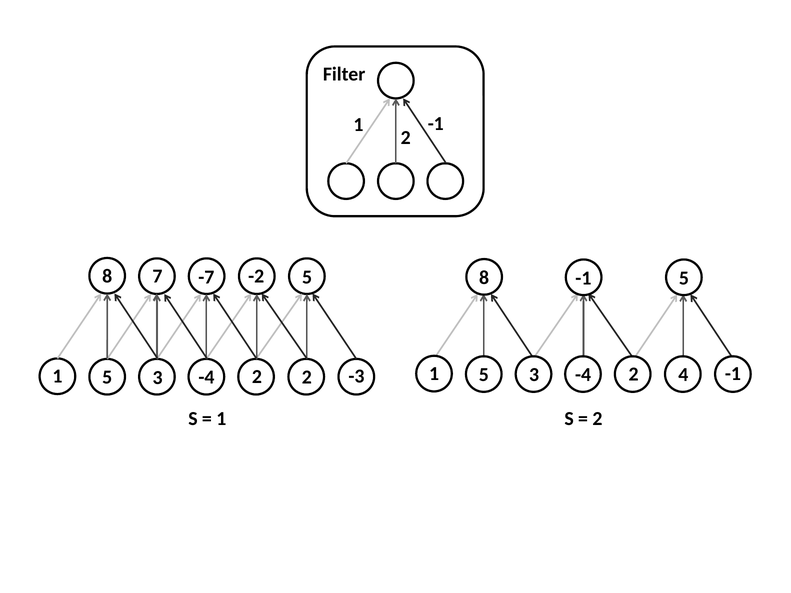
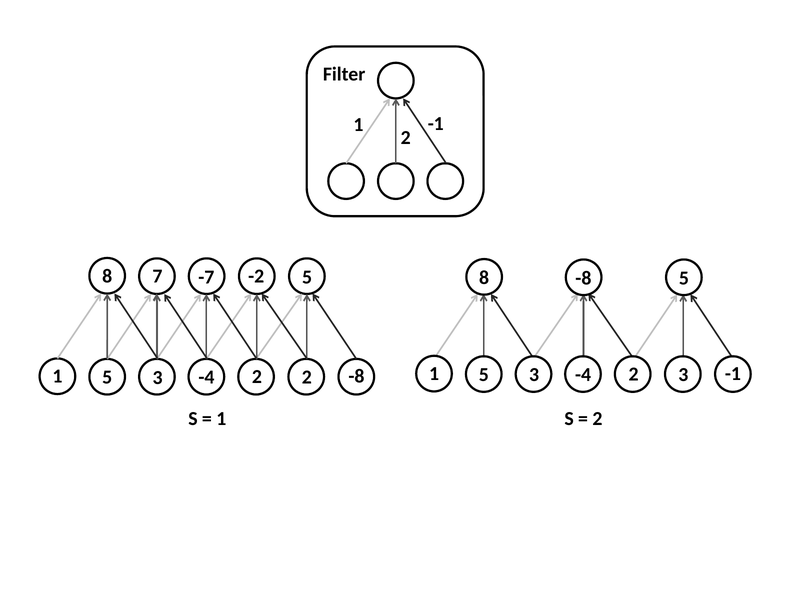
8 -1: -1 -> -8 (583, 278)
2 -3: -3 -> -8 (356, 377)
2 4: 4 -> 3 (683, 375)
